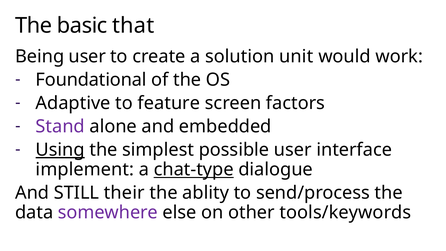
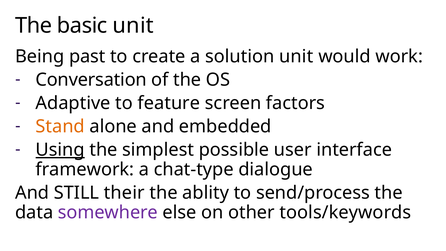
basic that: that -> unit (133, 26)
Being user: user -> past (87, 57)
Foundational: Foundational -> Conversation (91, 80)
Stand colour: purple -> orange (60, 126)
implement: implement -> framework (85, 169)
chat-type underline: present -> none (194, 169)
